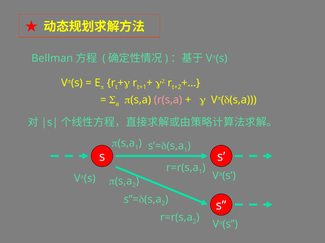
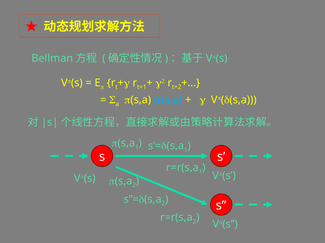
r(s,a colour: pink -> light blue (168, 100)
